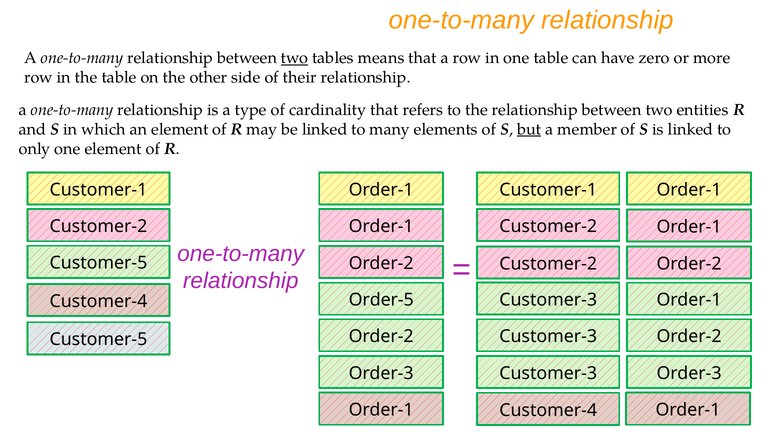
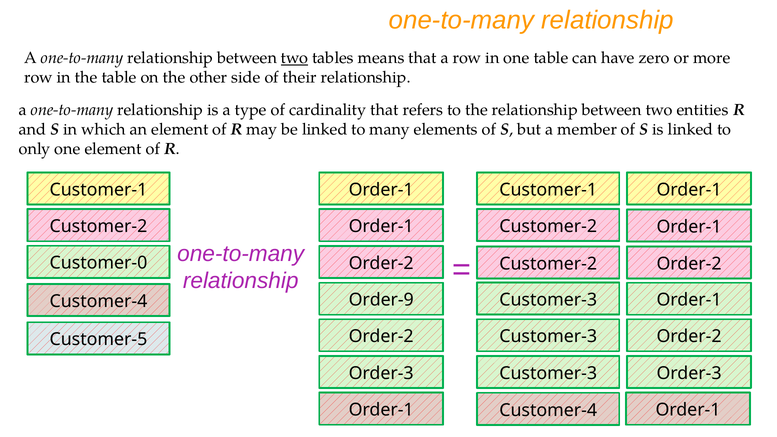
but underline: present -> none (529, 129)
Customer-5: Customer-5 -> Customer-0 (98, 263)
Order-5: Order-5 -> Order-9 (381, 300)
